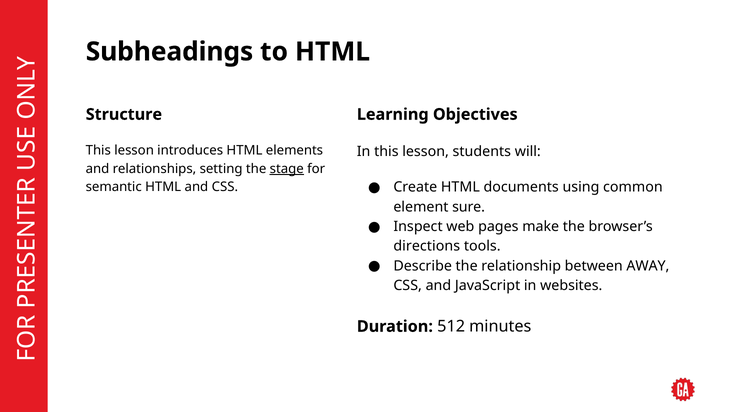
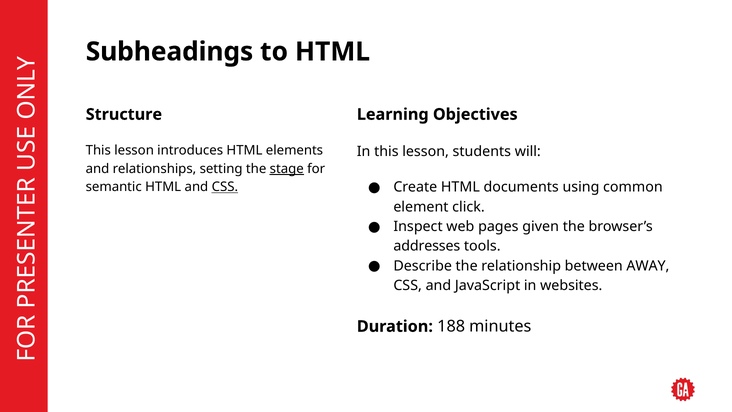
CSS underline: none -> present (225, 187)
sure: sure -> click (468, 207)
make: make -> given (541, 226)
directions: directions -> addresses (427, 246)
512: 512 -> 188 (451, 326)
